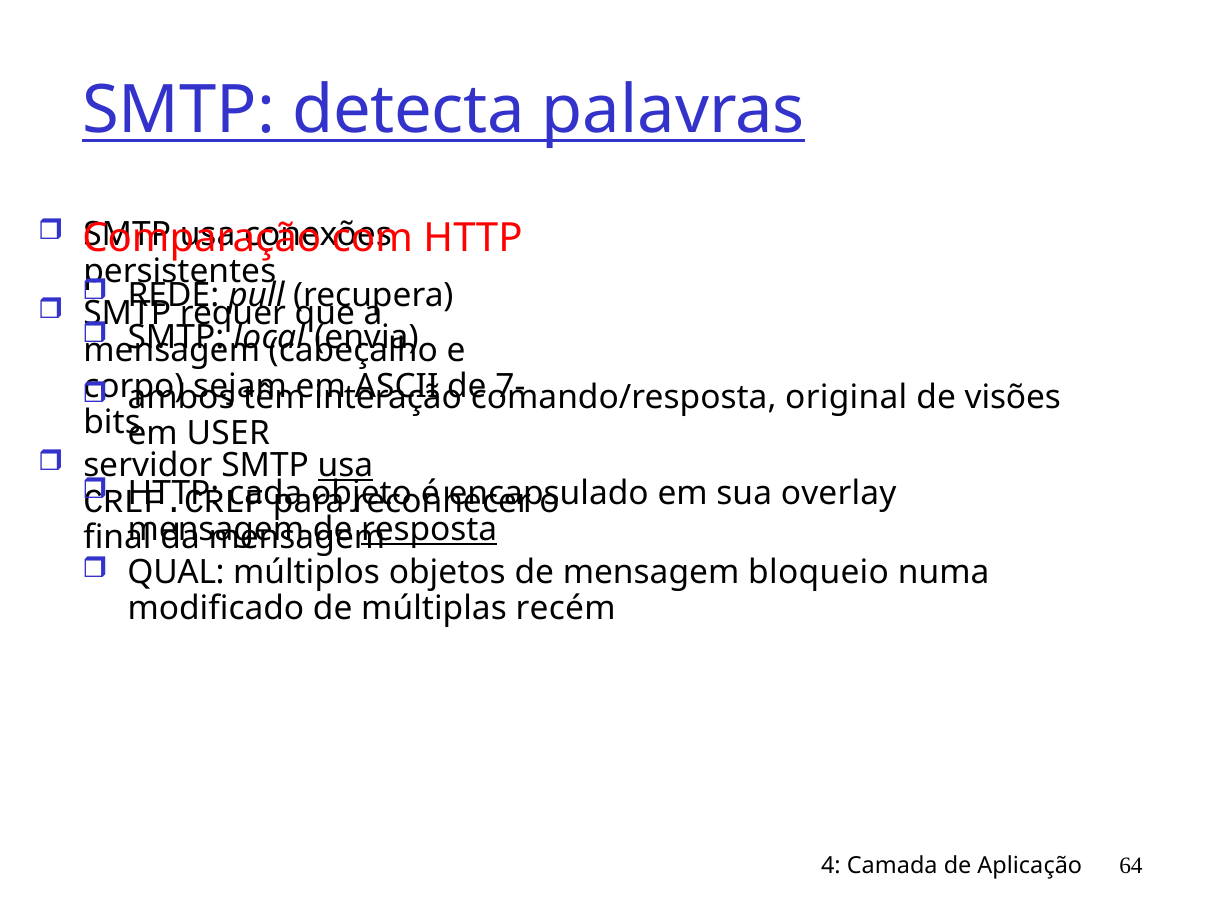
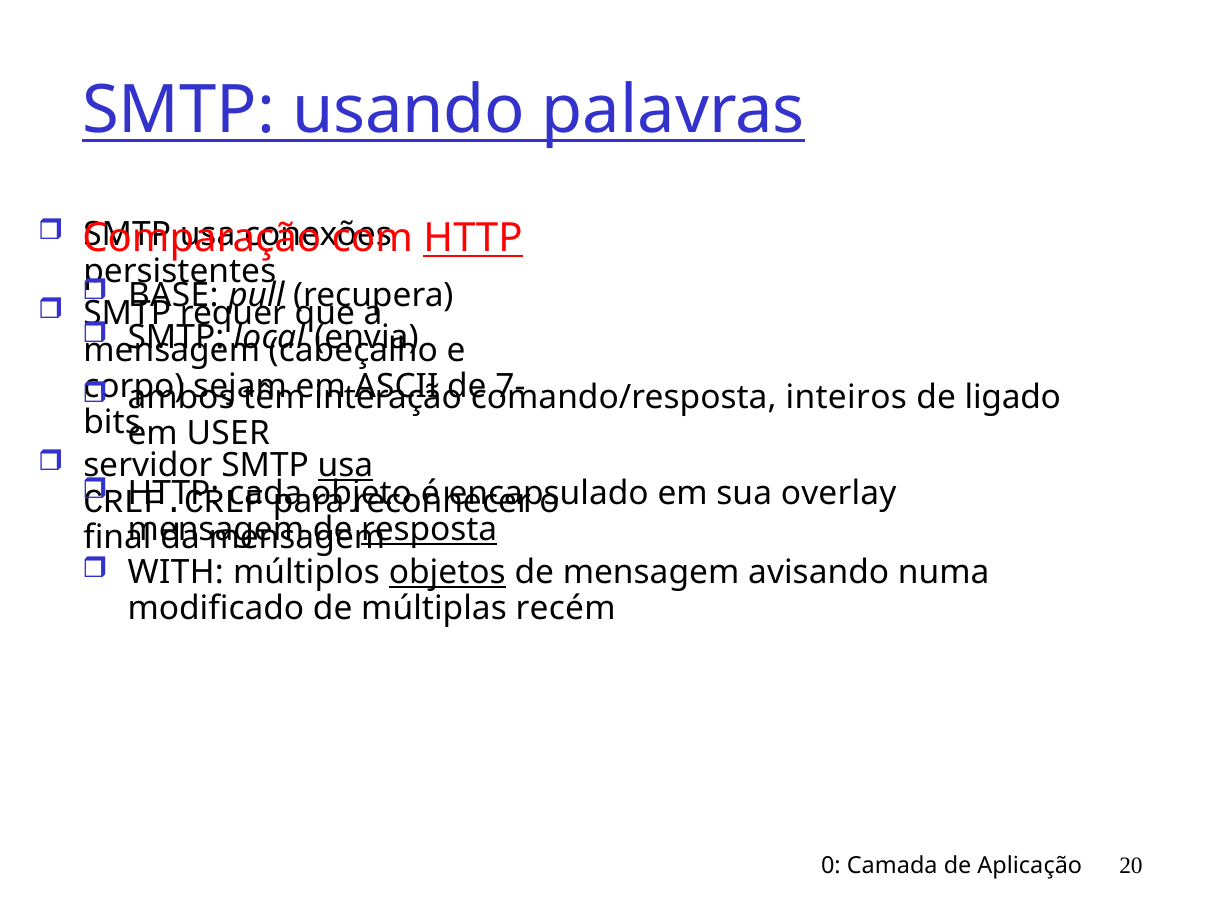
detecta: detecta -> usando (409, 110)
HTTP underline: none -> present (473, 238)
REDE: REDE -> BASE (173, 295)
original: original -> inteiros (846, 397)
visões: visões -> ligado (1013, 397)
QUAL: QUAL -> WITH (176, 572)
objetos underline: none -> present (447, 572)
bloqueio: bloqueio -> avisando (819, 572)
4: 4 -> 0 (831, 865)
64: 64 -> 20 (1131, 865)
